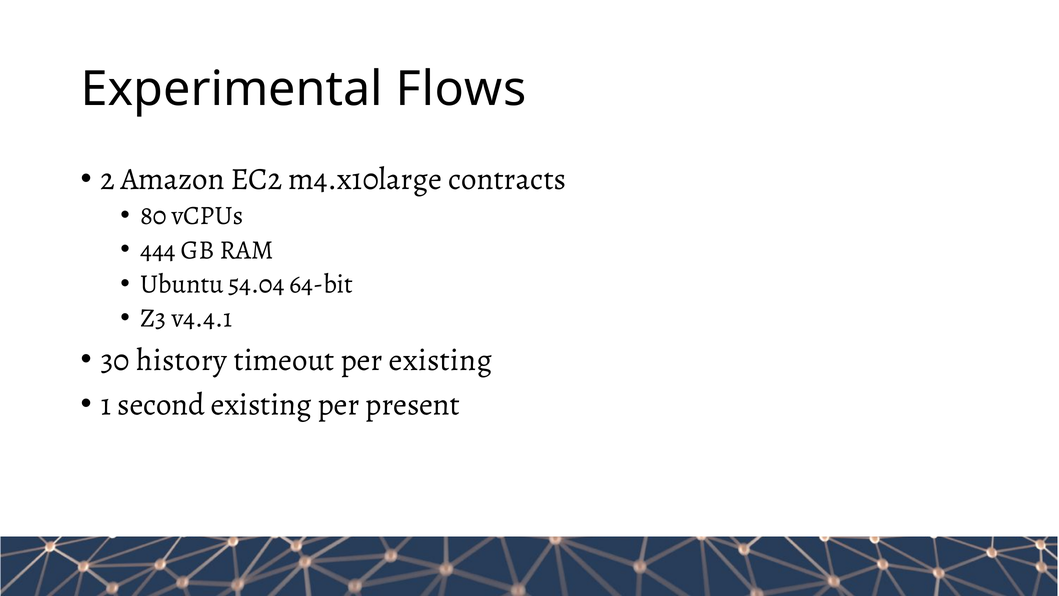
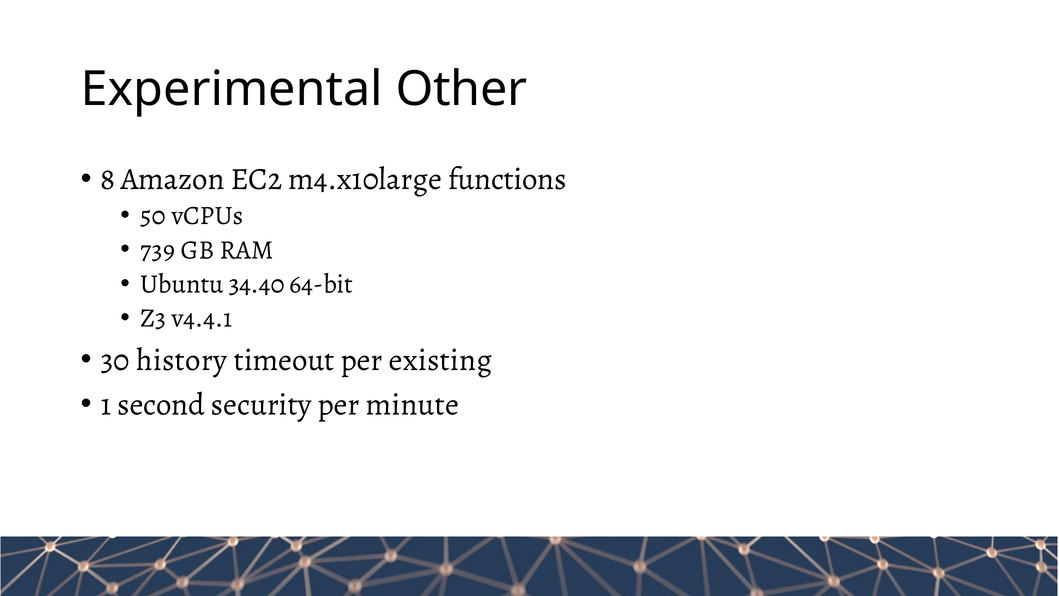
Flows: Flows -> Other (461, 89)
2: 2 -> 8 (108, 179)
contracts: contracts -> functions (507, 179)
80: 80 -> 50 (153, 216)
444: 444 -> 739 (158, 250)
54.04: 54.04 -> 34.40 (257, 284)
second existing: existing -> security (261, 404)
present: present -> minute (412, 404)
